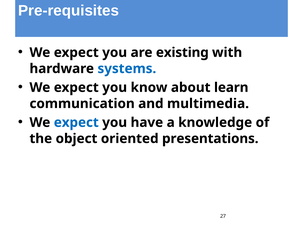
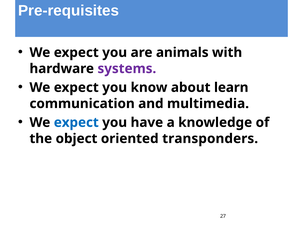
existing: existing -> animals (182, 53)
systems colour: blue -> purple (127, 69)
presentations: presentations -> transponders (210, 139)
